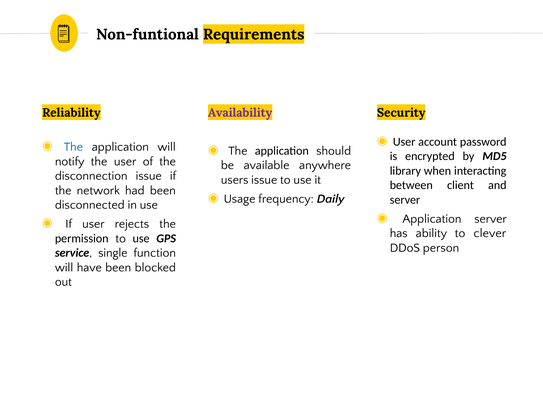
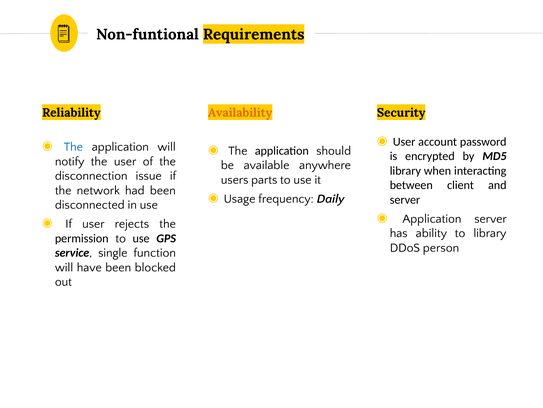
Availability colour: purple -> orange (240, 112)
users issue: issue -> parts (264, 179)
to clever: clever -> library (490, 233)
